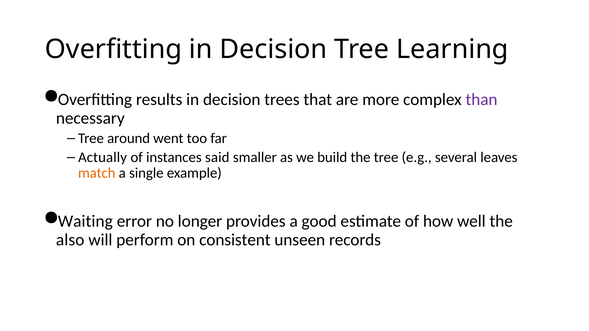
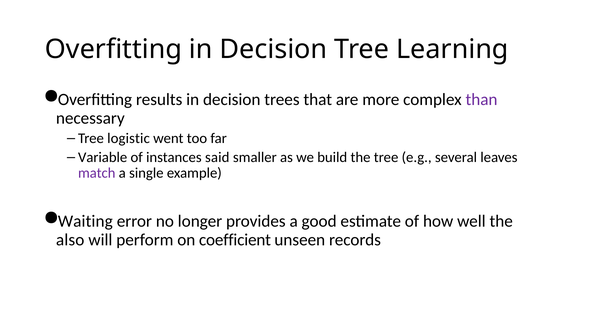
around: around -> logistic (128, 138)
Actually: Actually -> Variable (103, 157)
match colour: orange -> purple (97, 173)
consistent: consistent -> coefficient (235, 240)
